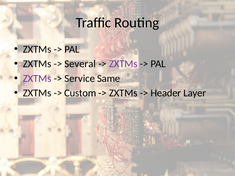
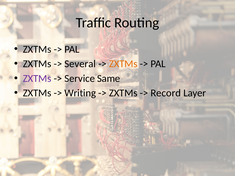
ZXTMs colour: purple -> orange (123, 64)
Custom: Custom -> Writing (80, 93)
Header: Header -> Record (166, 93)
